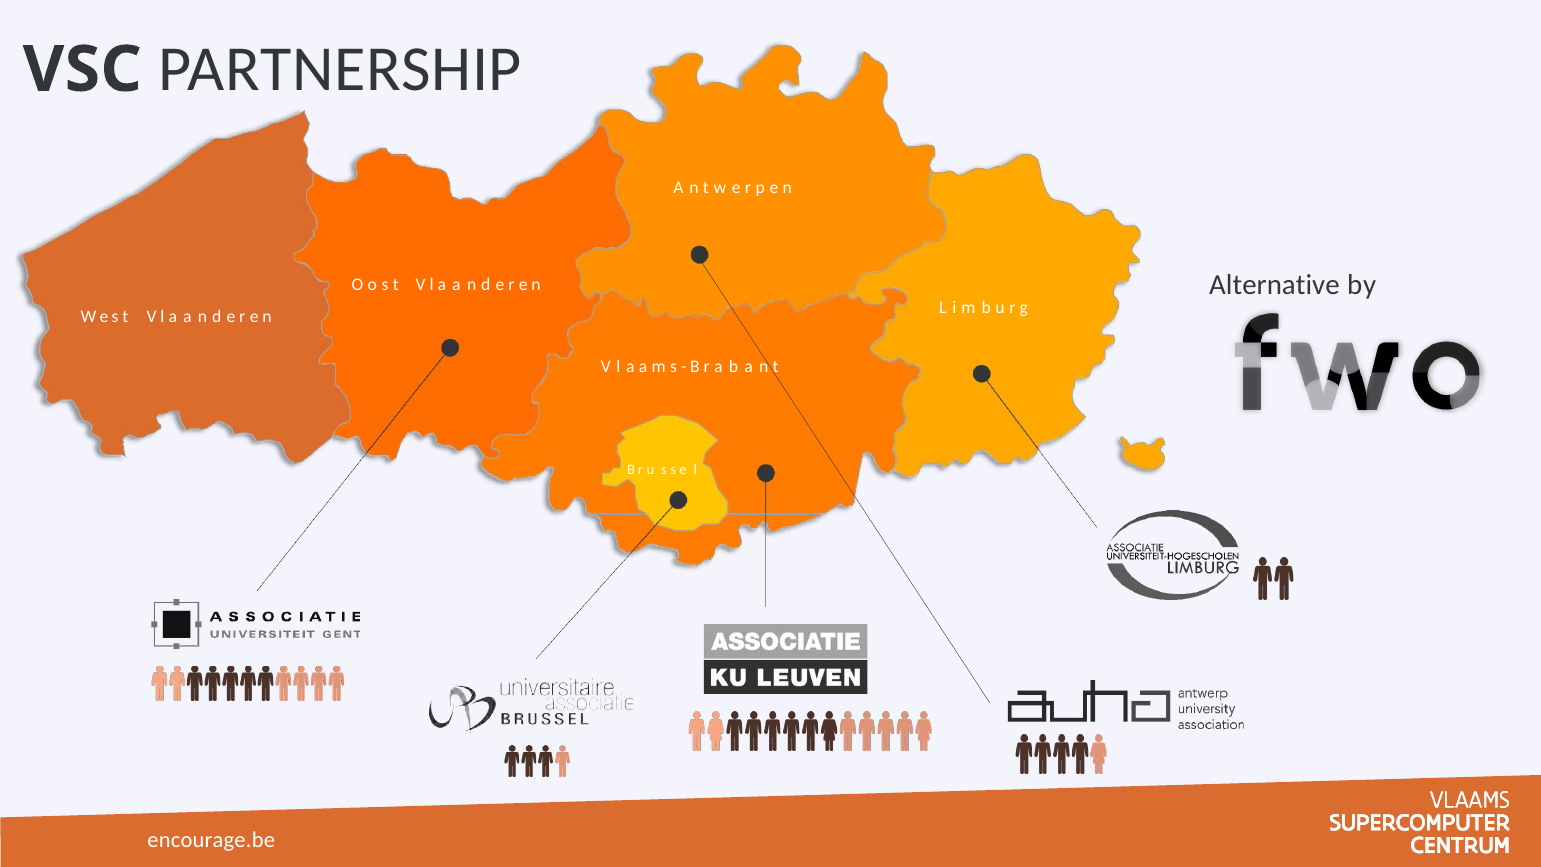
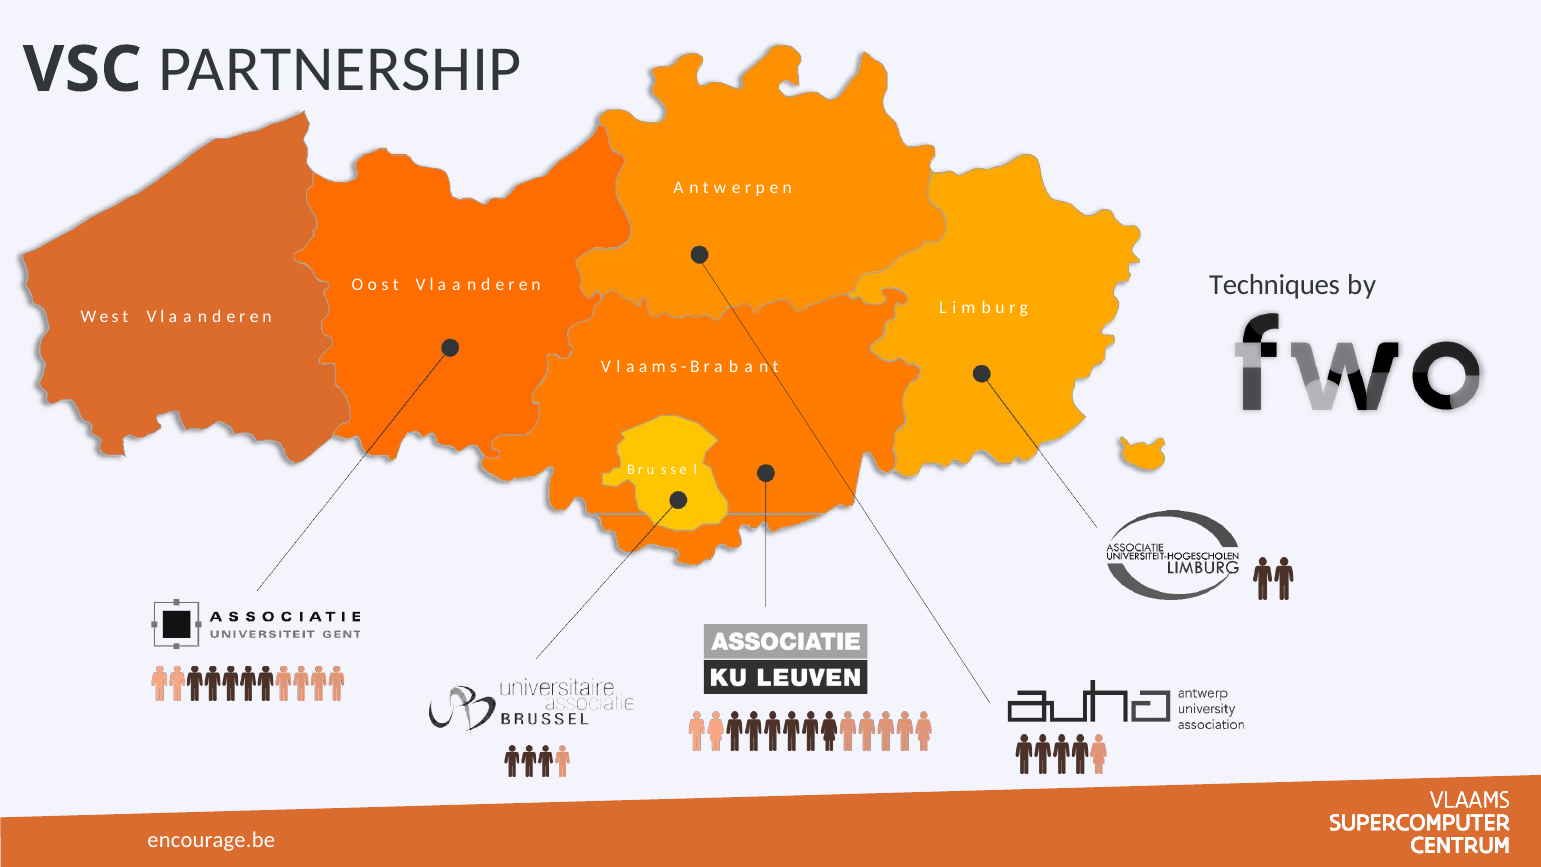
Alternative: Alternative -> Techniques (1275, 285)
